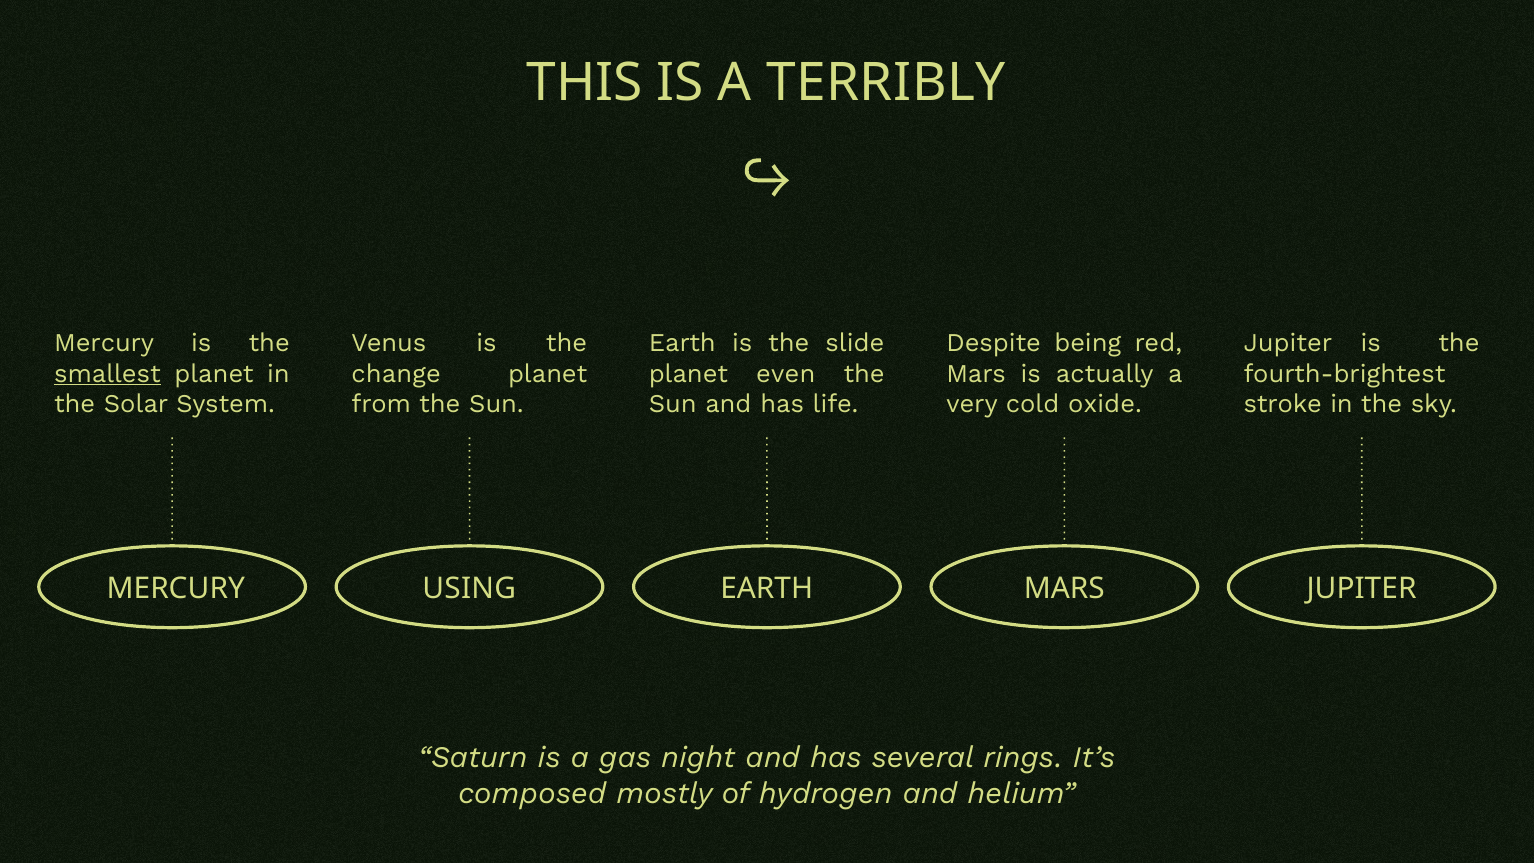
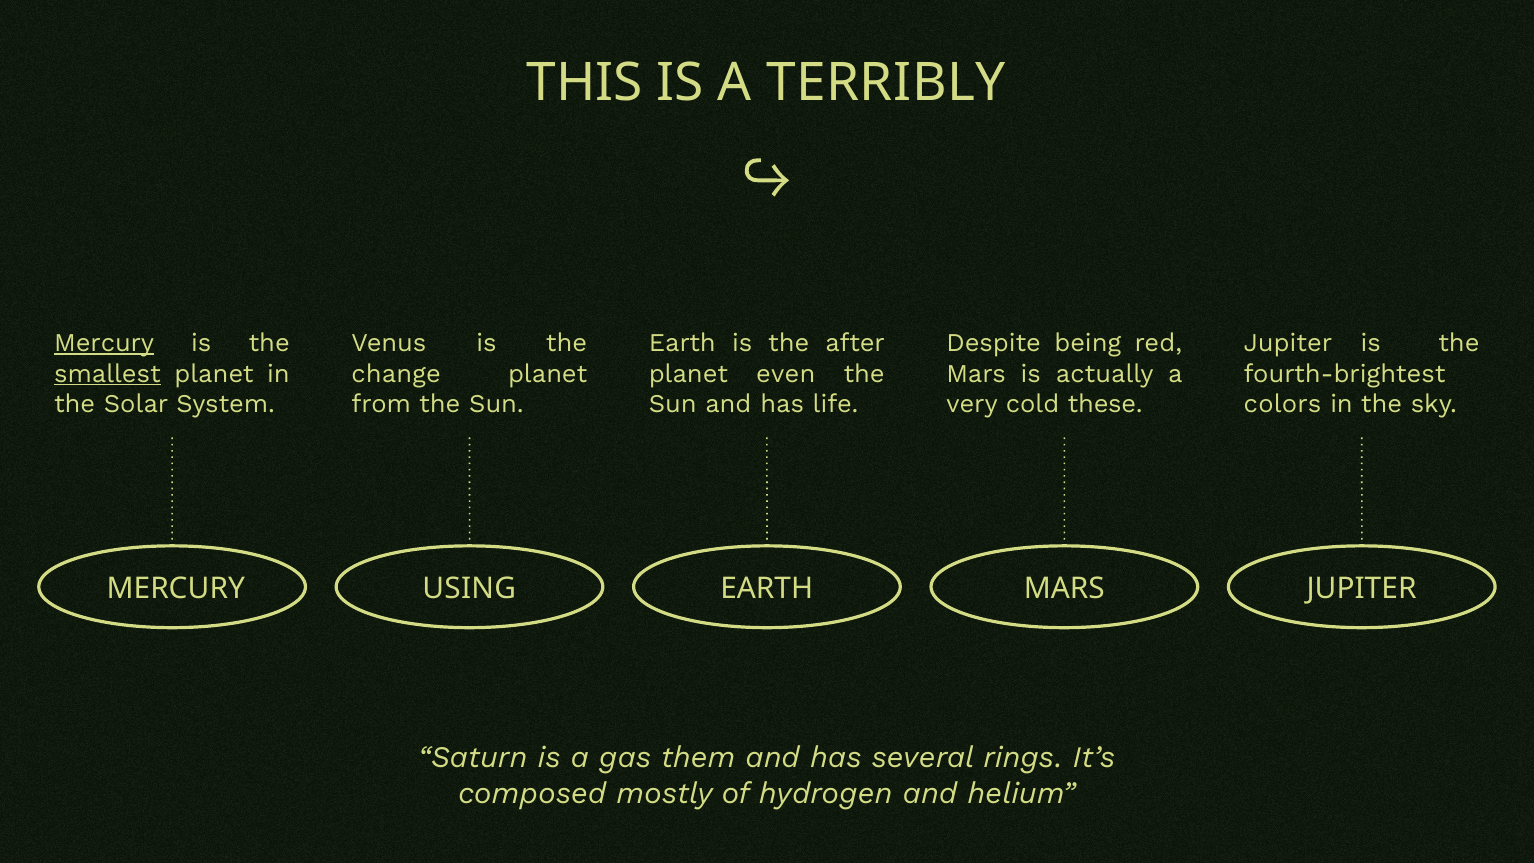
Mercury underline: none -> present (104, 343)
slide: slide -> after (855, 343)
oxide: oxide -> these (1105, 404)
stroke: stroke -> colors (1283, 404)
night: night -> them (698, 758)
